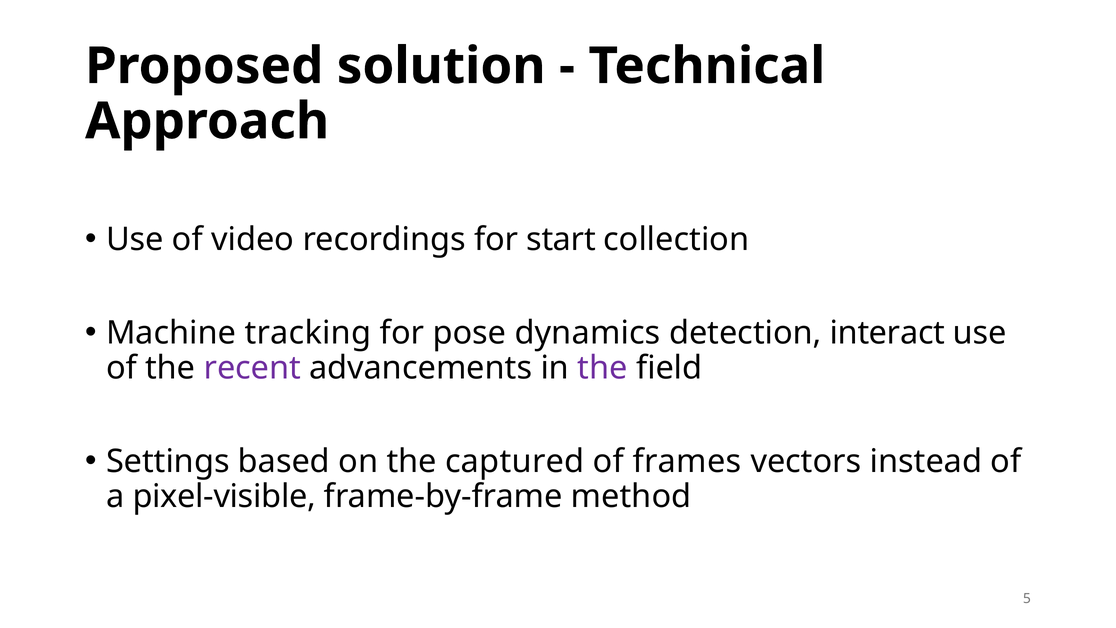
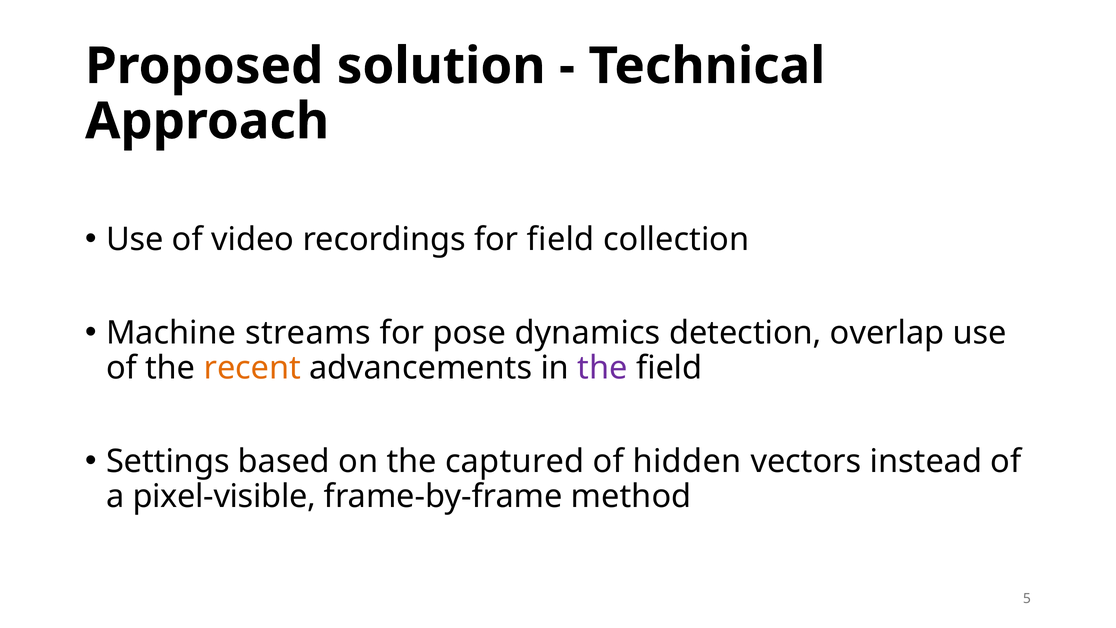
for start: start -> field (561, 239)
tracking: tracking -> streams (308, 333)
interact: interact -> overlap (887, 333)
recent colour: purple -> orange (252, 368)
frames: frames -> hidden (687, 461)
